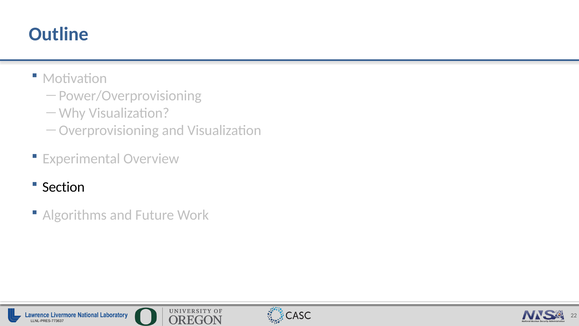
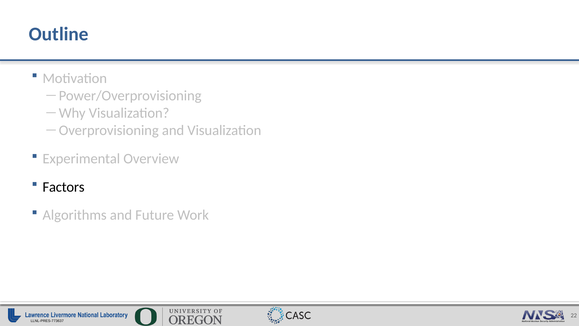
Section: Section -> Factors (64, 187)
